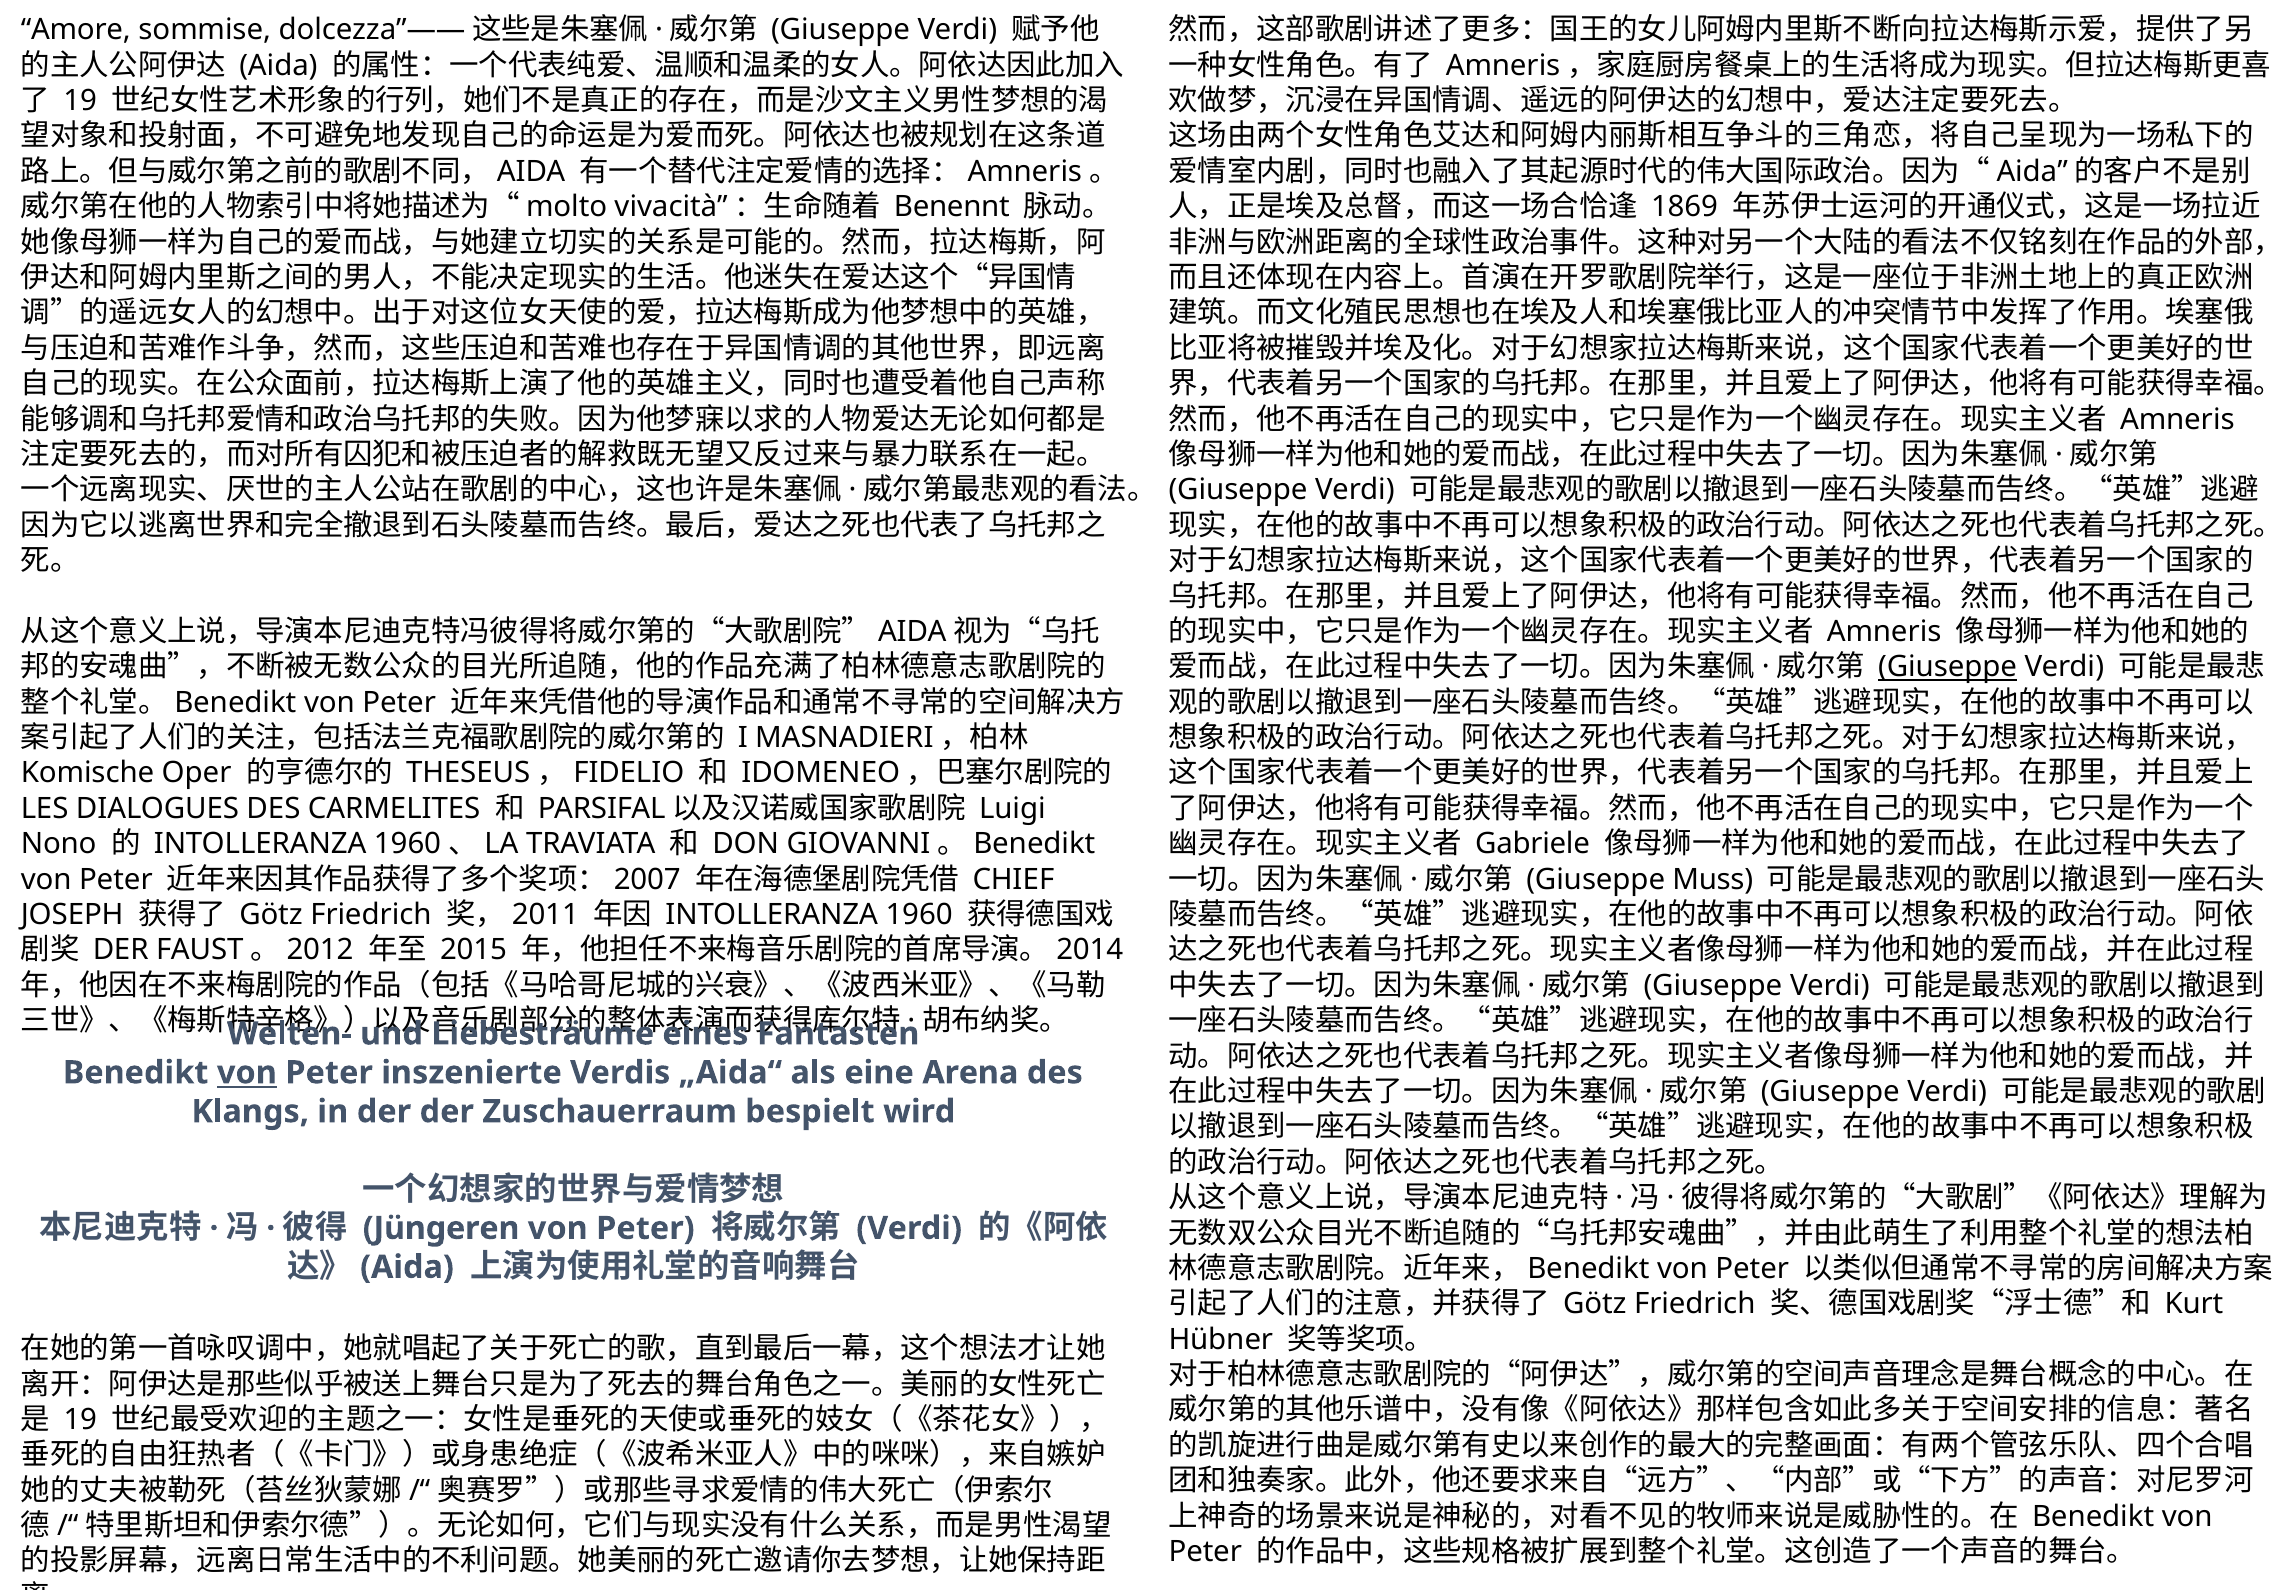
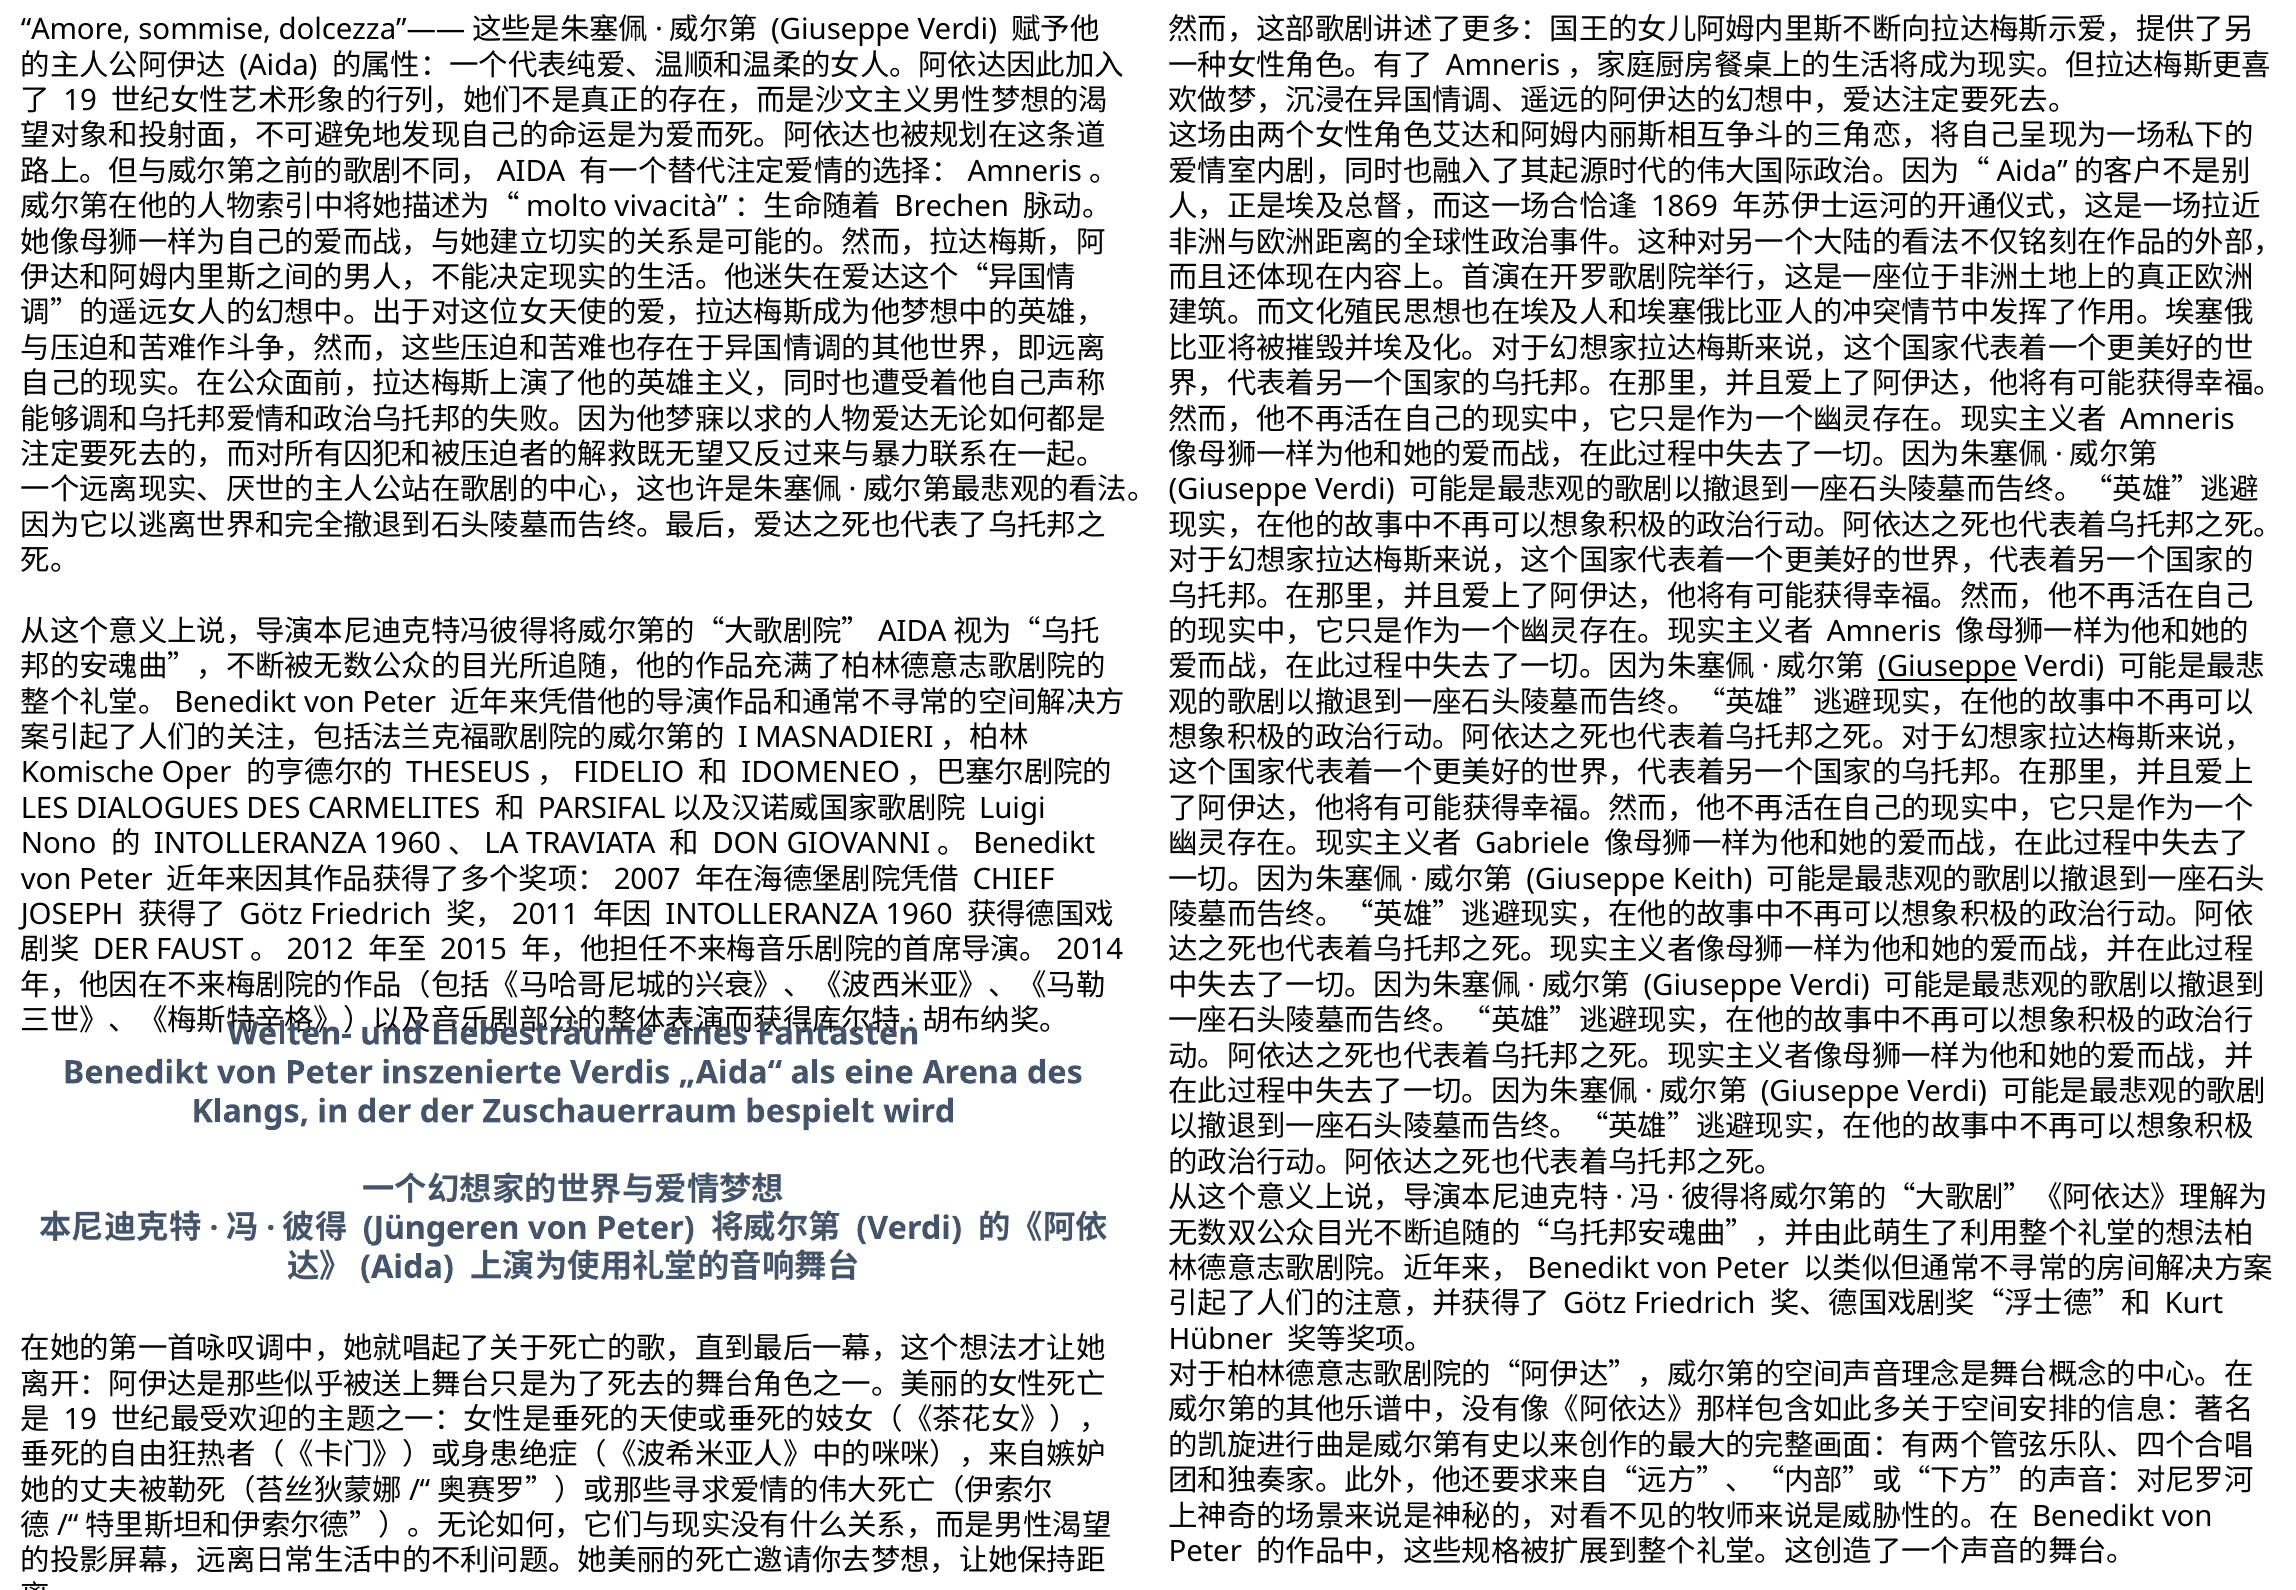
Benennt: Benennt -> Brechen (952, 207)
Muss: Muss -> Keith (1713, 879)
von underline: present -> none (247, 1072)
